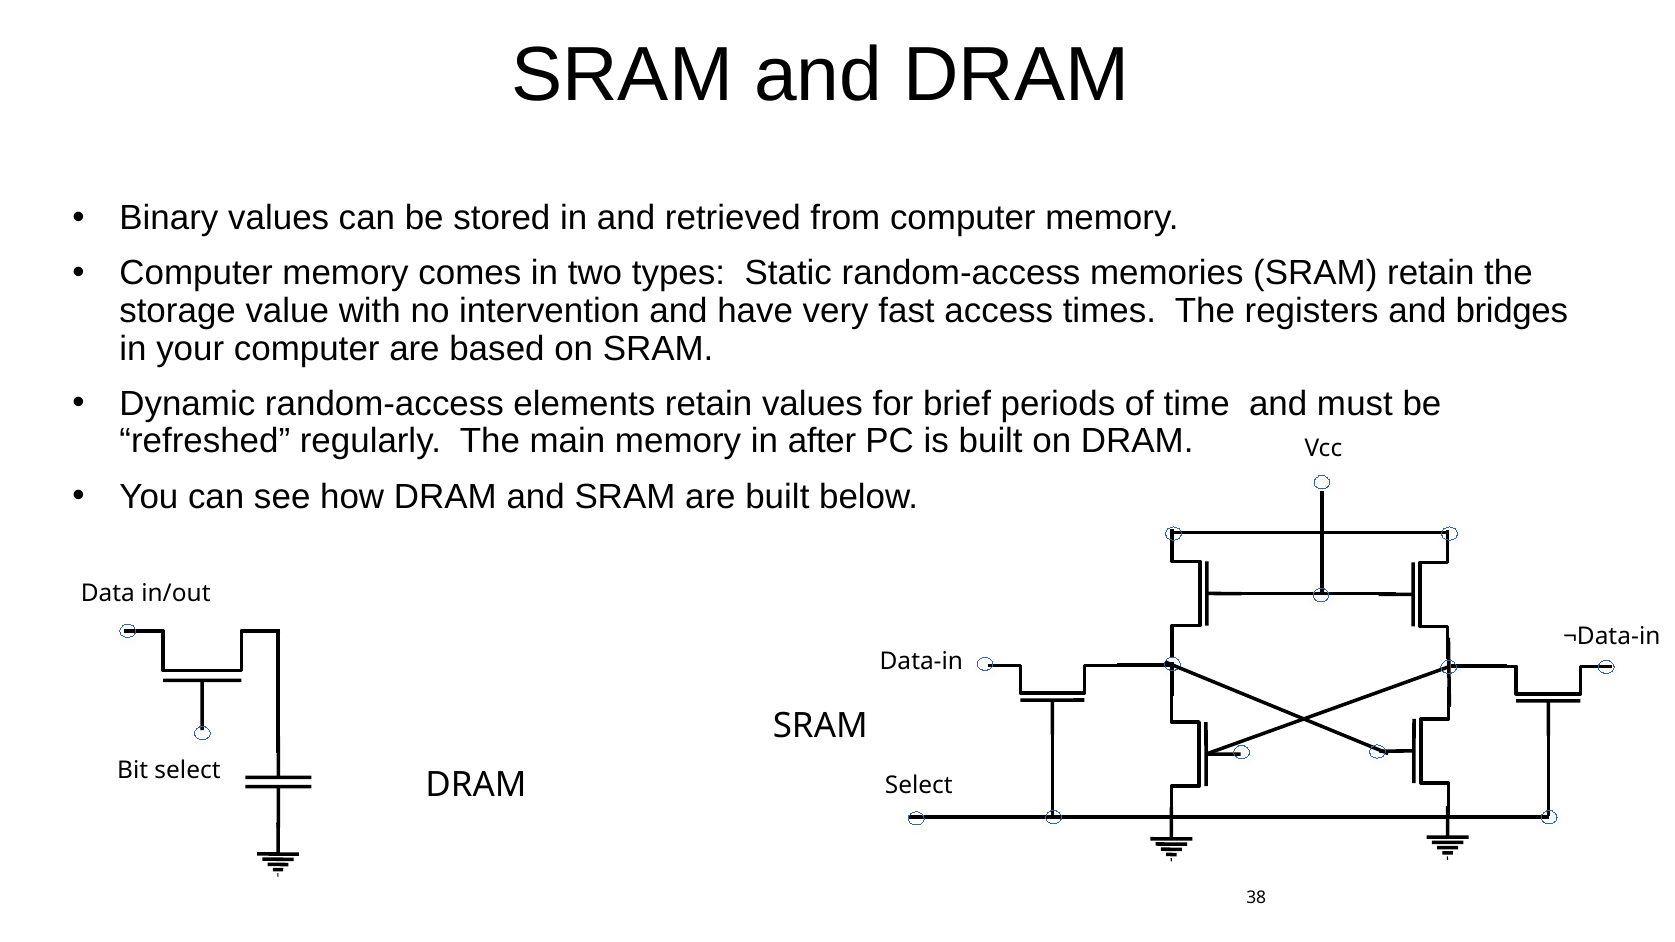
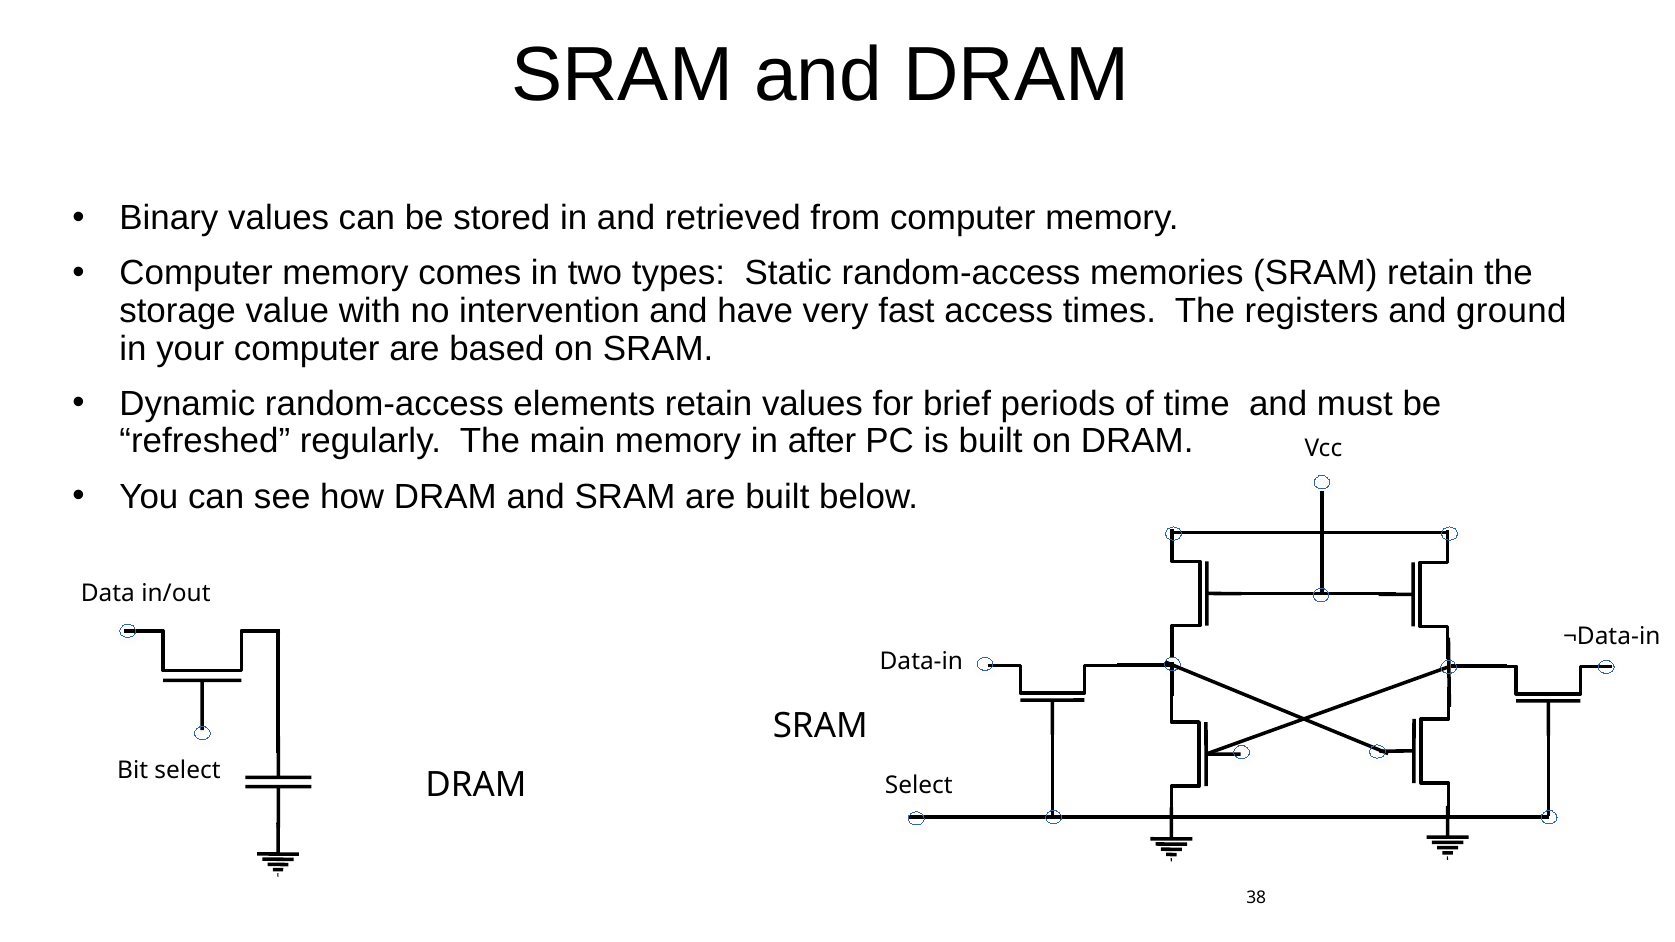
bridges: bridges -> ground (1511, 311)
